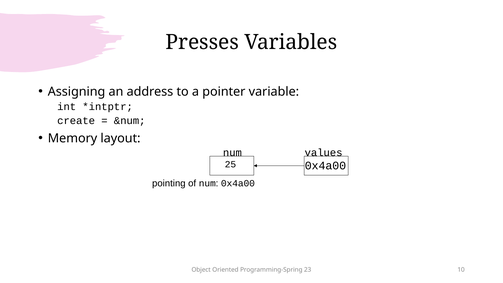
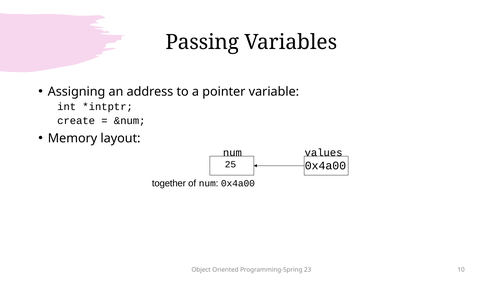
Presses: Presses -> Passing (202, 42)
pointing: pointing -> together (169, 183)
